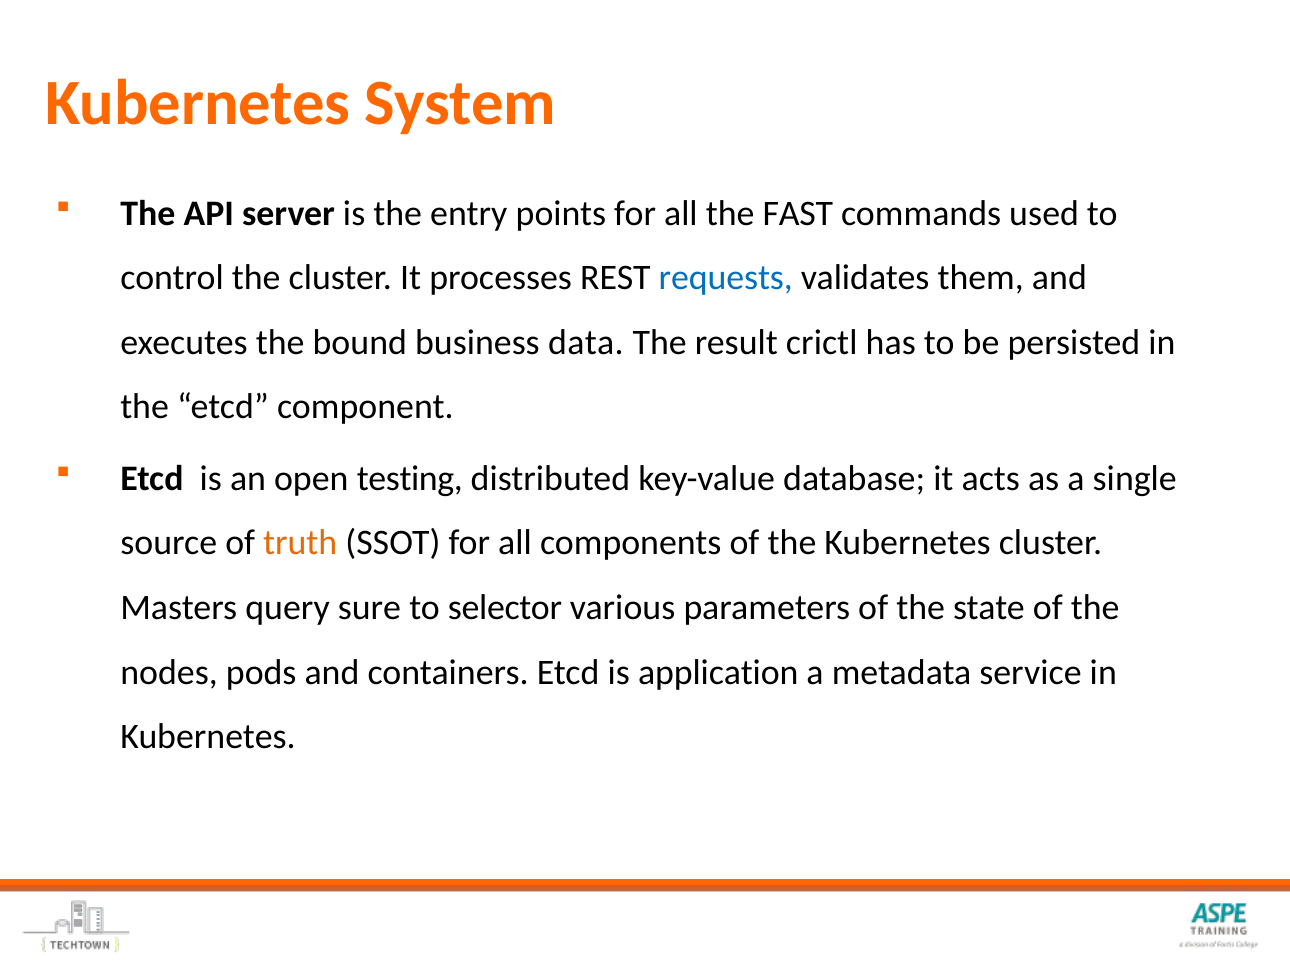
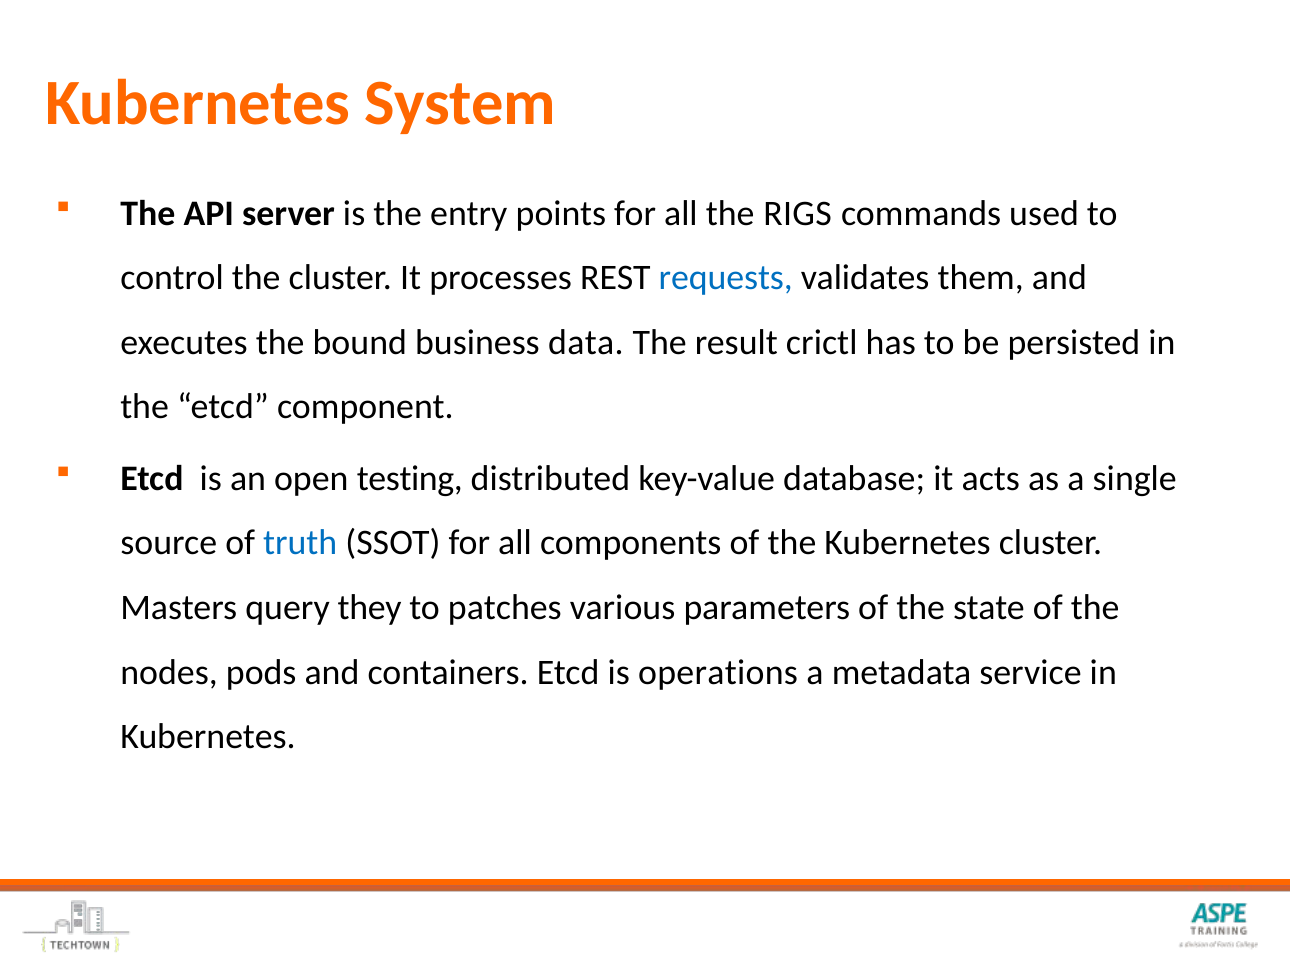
FAST: FAST -> RIGS (798, 213)
truth colour: orange -> blue (300, 543)
sure: sure -> they (370, 607)
selector: selector -> patches (505, 607)
application: application -> operations (718, 672)
